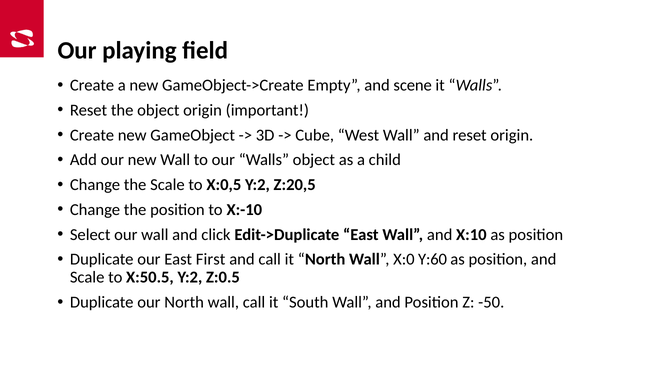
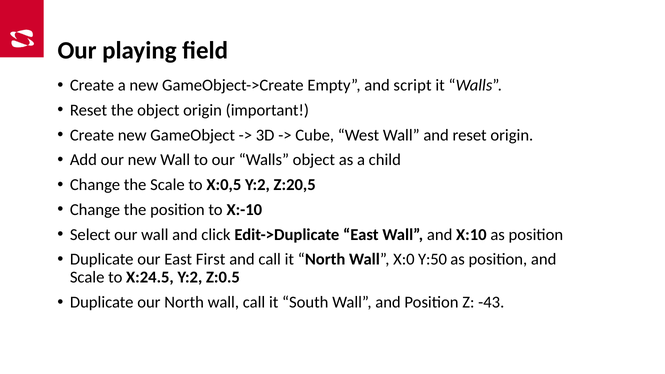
scene: scene -> script (413, 85)
Y:60: Y:60 -> Y:50 (433, 259)
X:50.5: X:50.5 -> X:24.5 (150, 277)
-50: -50 -> -43 (491, 302)
